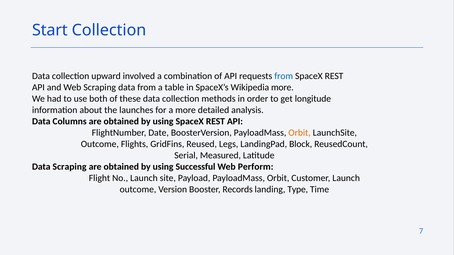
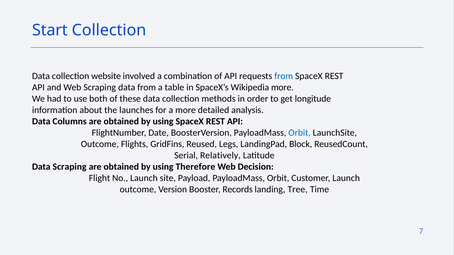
upward: upward -> website (106, 76)
Orbit colour: orange -> blue (300, 133)
Measured: Measured -> Relatively (220, 155)
Successful: Successful -> Therefore (195, 167)
Perform: Perform -> Decision (256, 167)
Type: Type -> Tree (298, 190)
